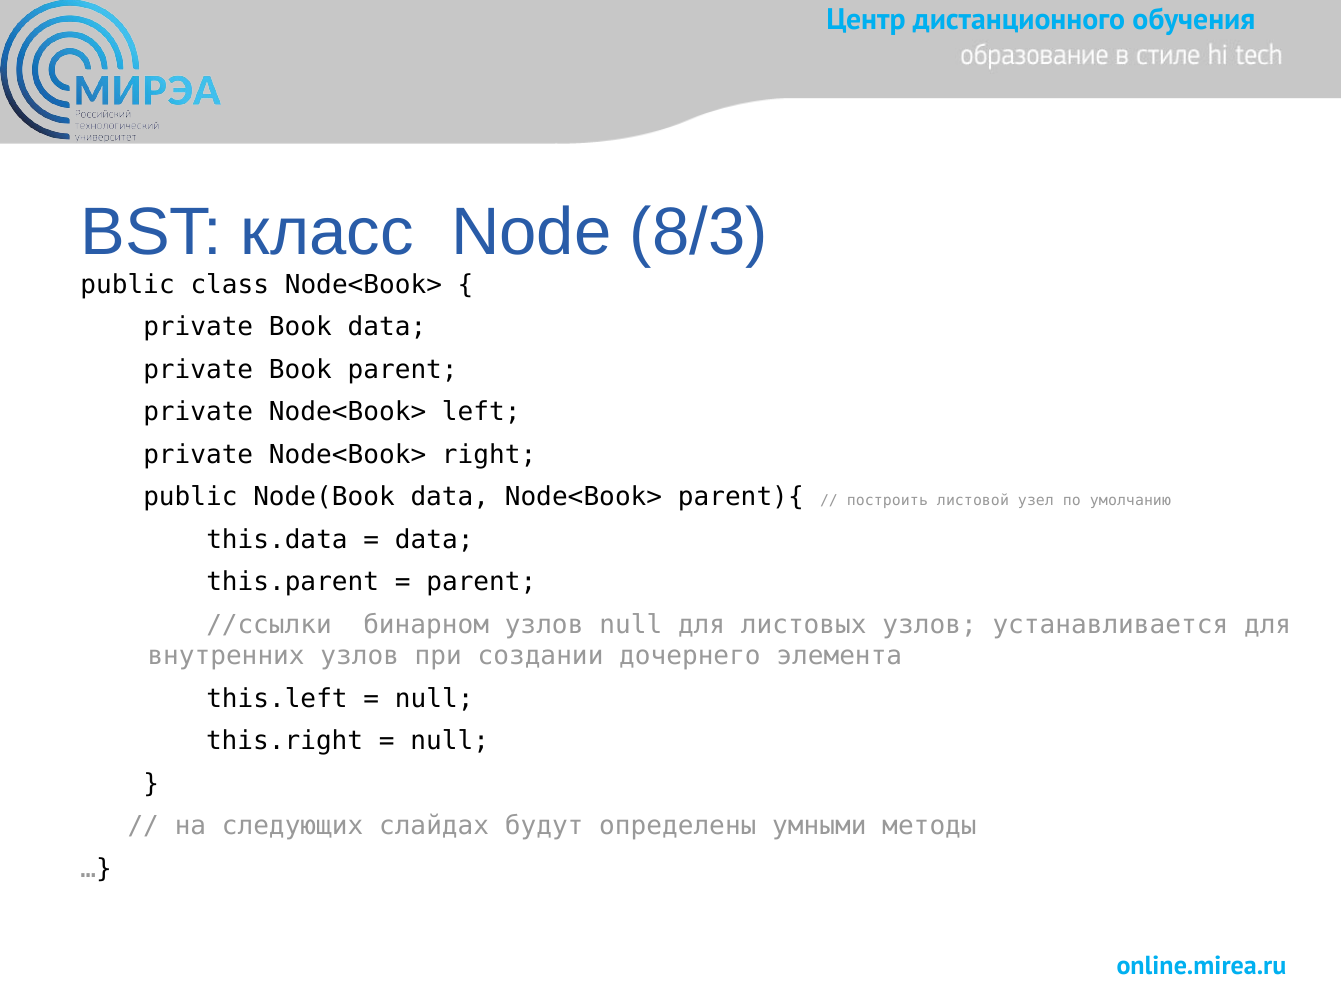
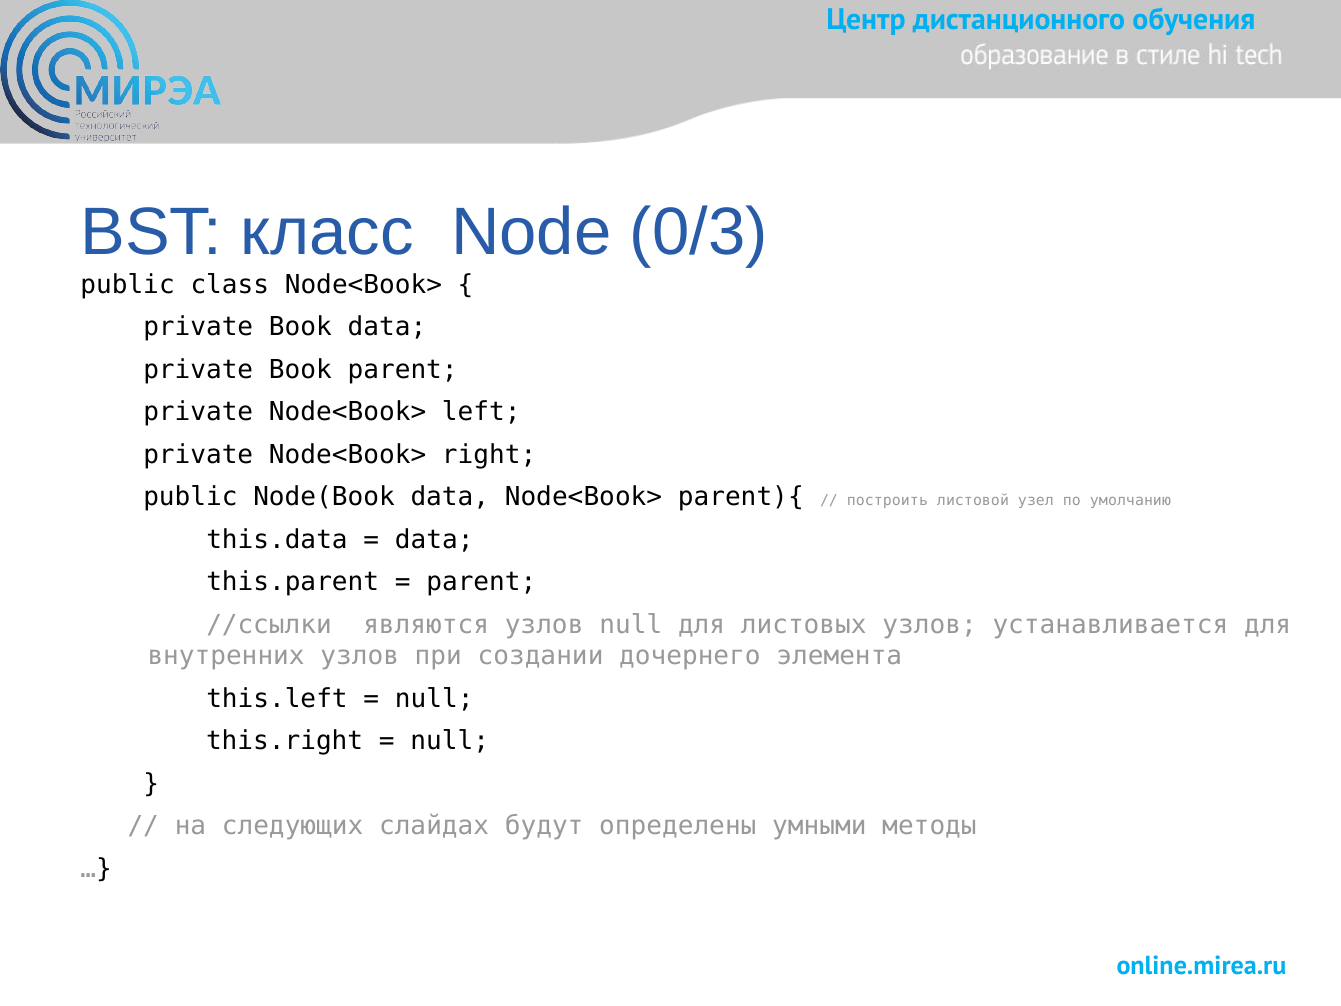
8/3: 8/3 -> 0/3 (699, 233)
бинарном: бинарном -> являются (426, 625)
